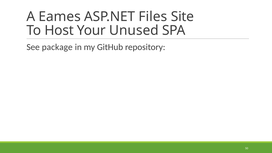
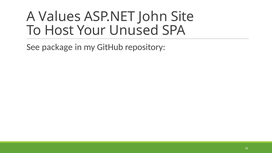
Eames: Eames -> Values (60, 17)
Files: Files -> John (153, 17)
